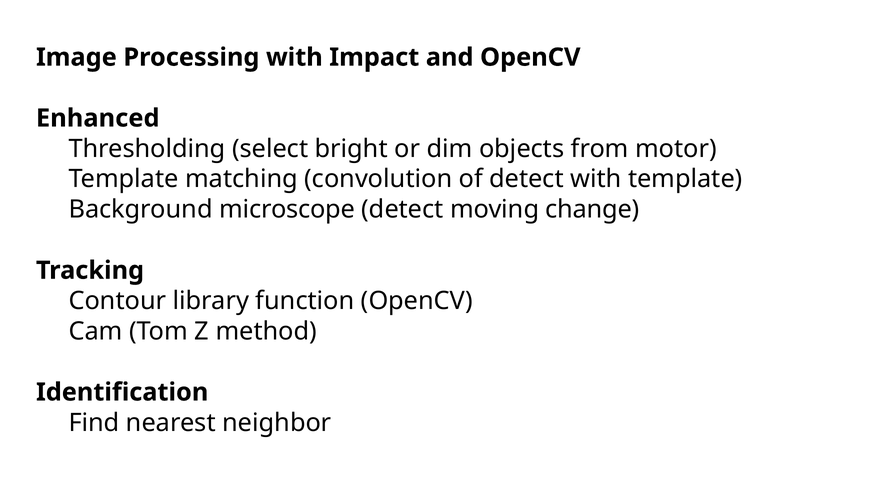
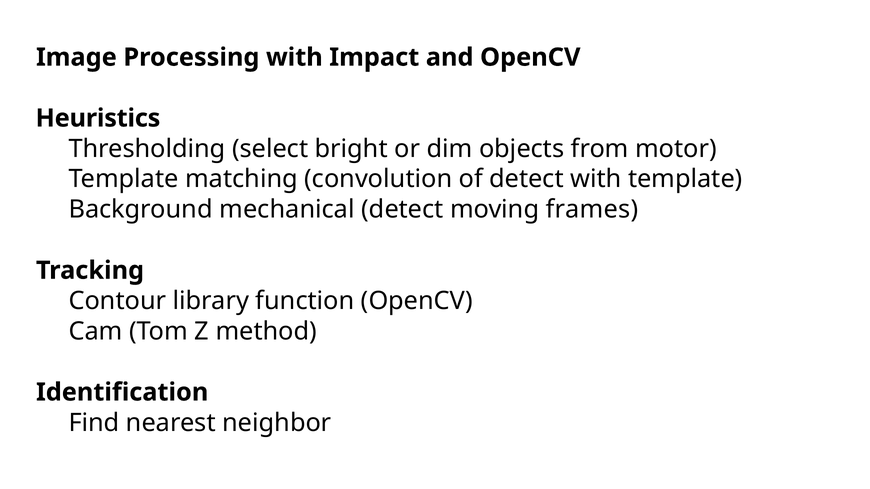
Enhanced: Enhanced -> Heuristics (98, 118)
microscope: microscope -> mechanical (287, 210)
change: change -> frames (592, 210)
